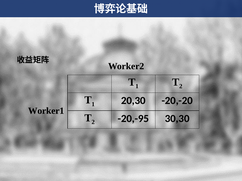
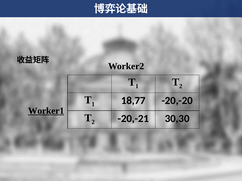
20,30: 20,30 -> 18,77 (133, 101)
Worker1 underline: none -> present (46, 111)
-20,-95: -20,-95 -> -20,-21 (133, 119)
